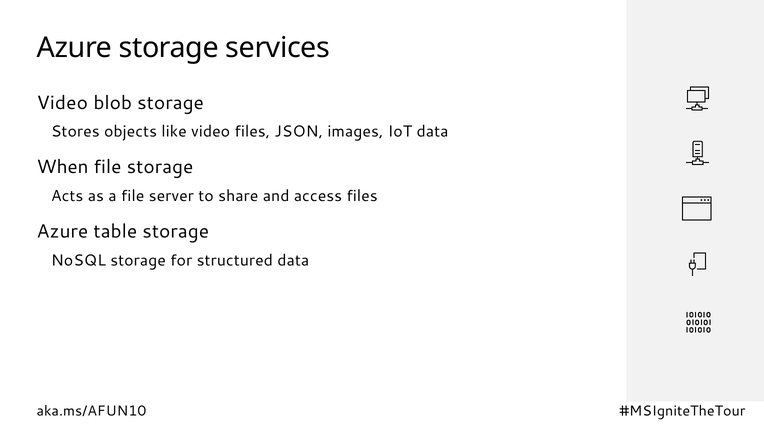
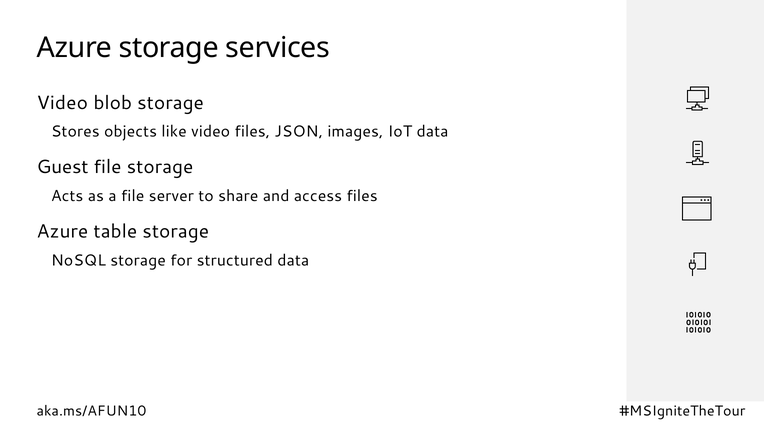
When: When -> Guest (63, 167)
